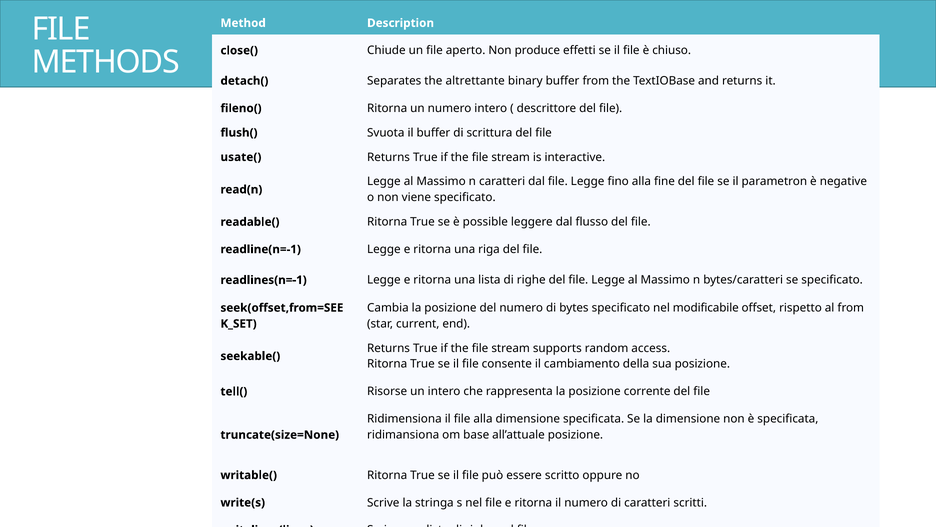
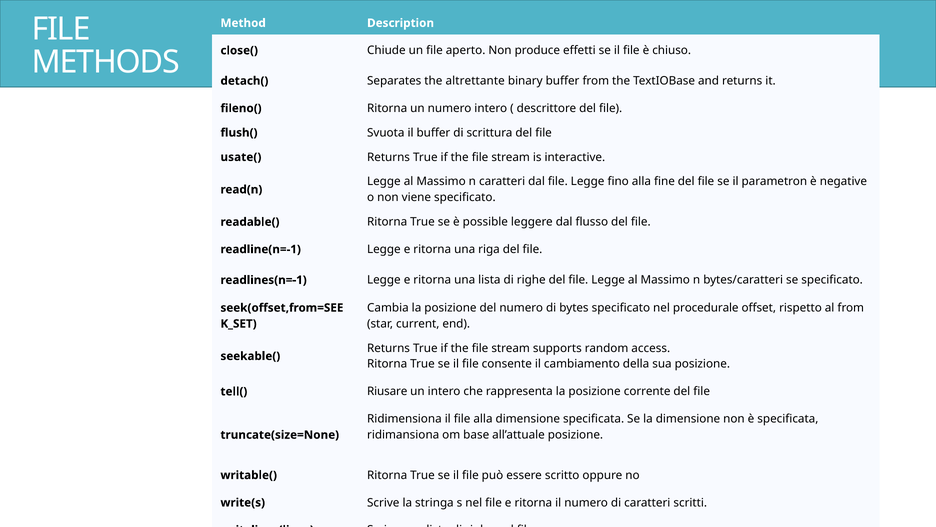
modificabile: modificabile -> procedurale (706, 308)
Risorse: Risorse -> Riusare (387, 391)
